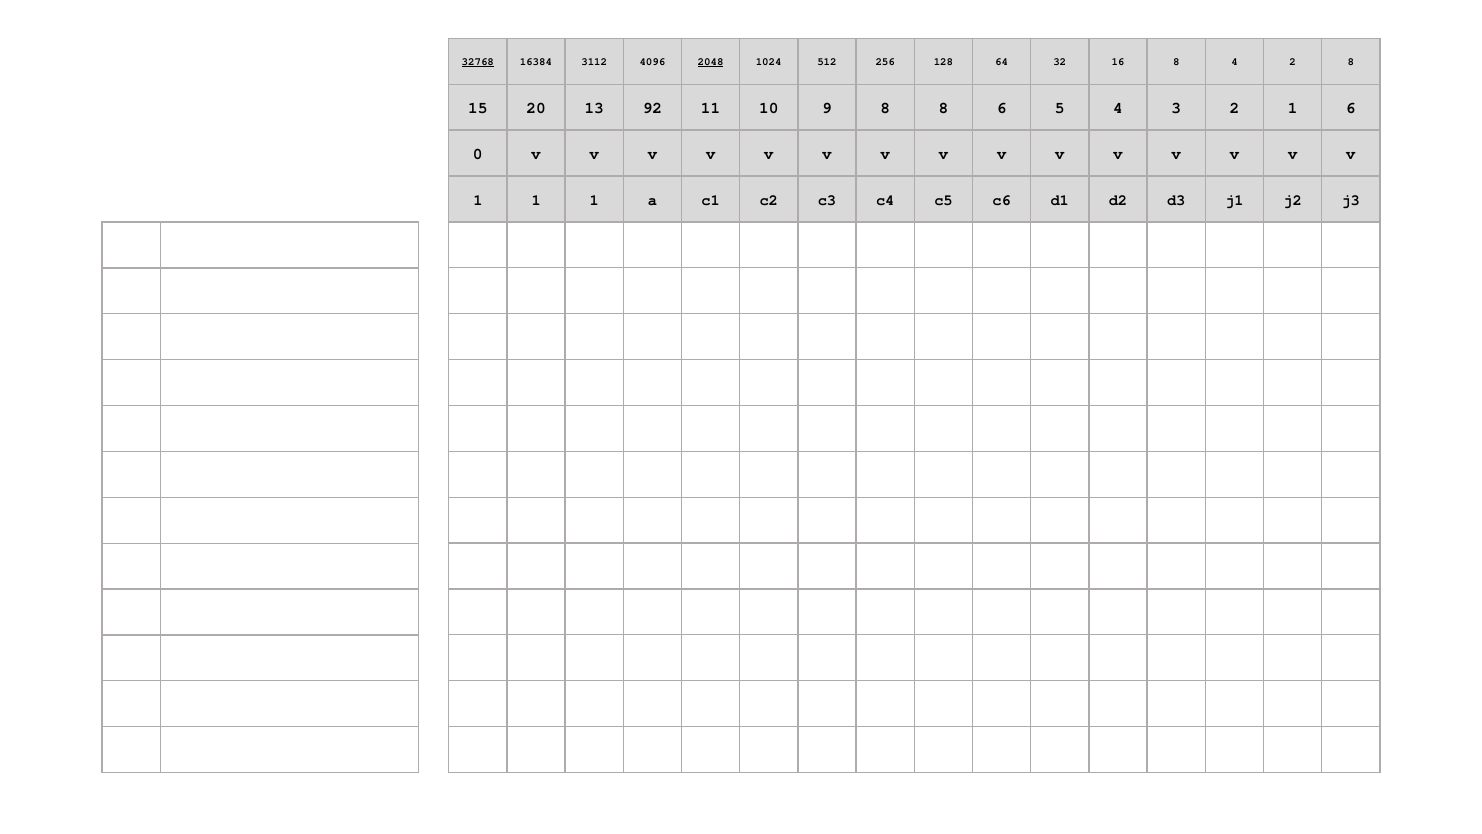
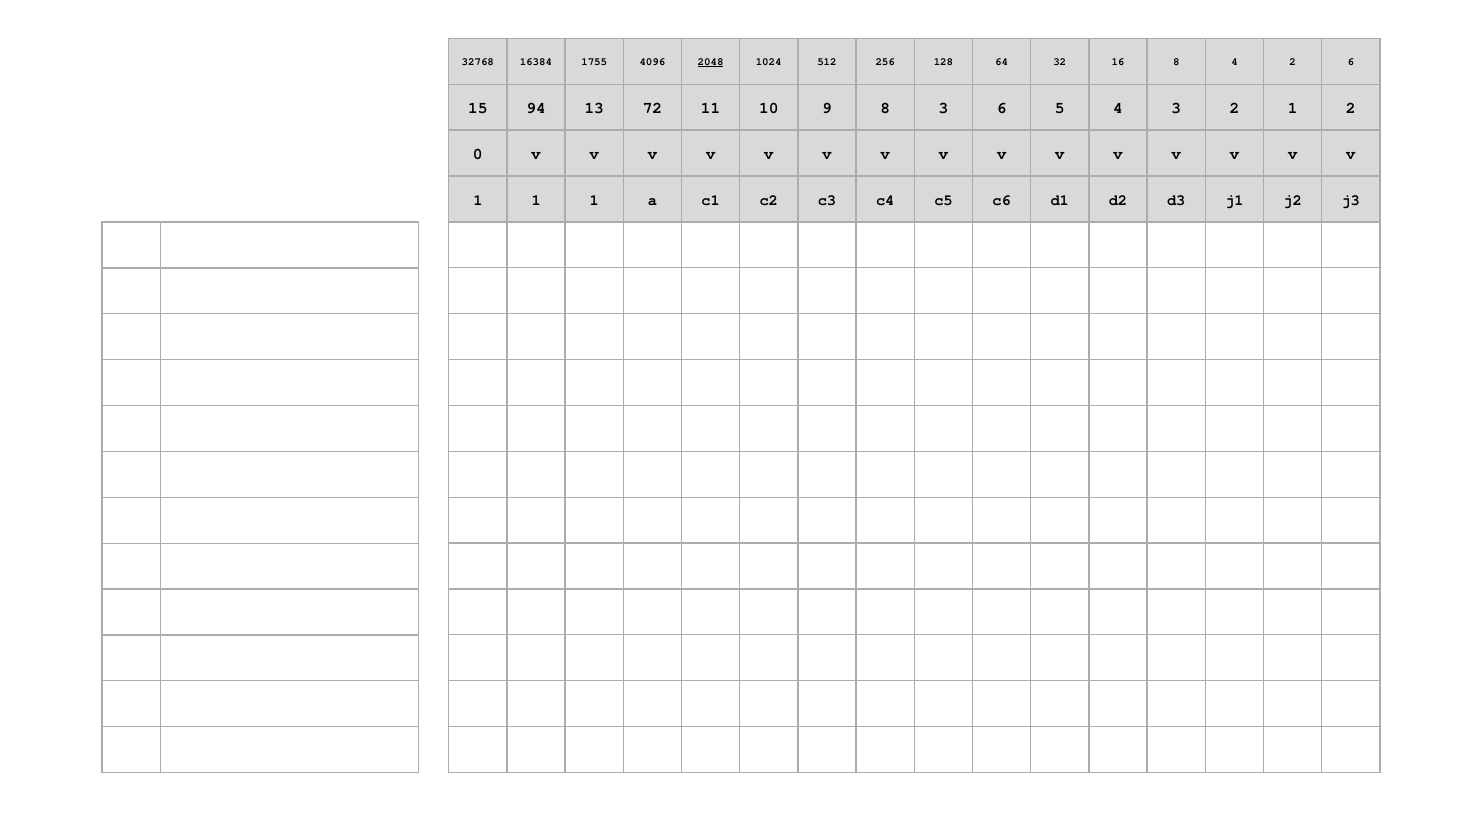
32768 underline: present -> none (478, 62)
3112: 3112 -> 1755 (594, 62)
2 8: 8 -> 6 (1351, 62)
20: 20 -> 94 (536, 108)
92: 92 -> 72 (652, 108)
8 8: 8 -> 3 (943, 108)
1 6: 6 -> 2 (1351, 108)
